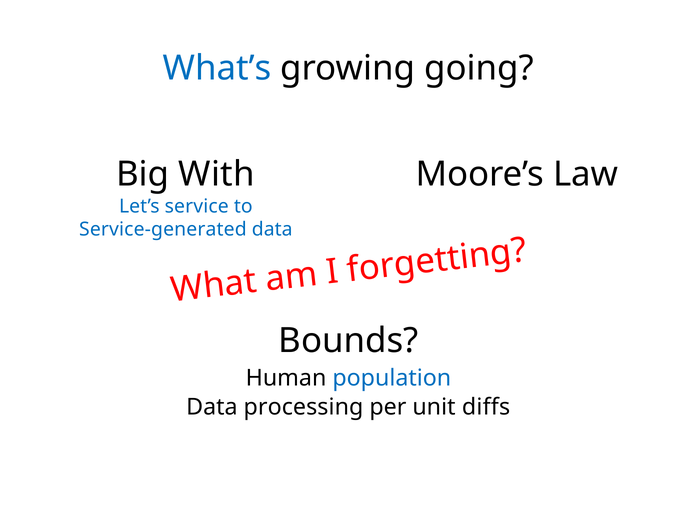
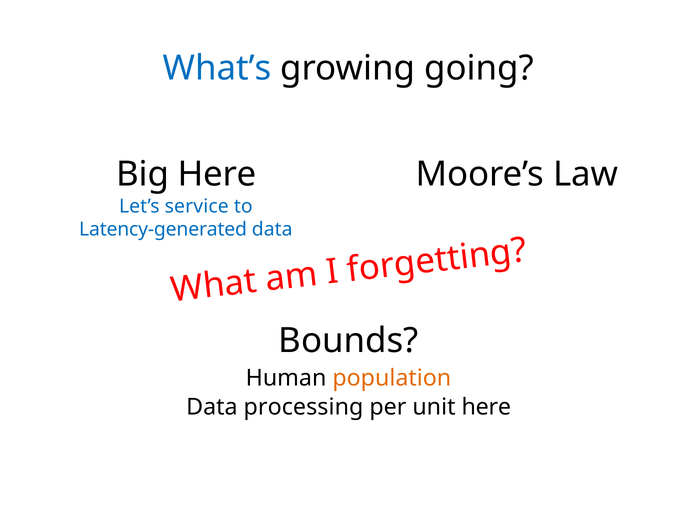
Big With: With -> Here (217, 174)
Service-generated: Service-generated -> Latency-generated (163, 230)
population colour: blue -> orange (392, 379)
unit diffs: diffs -> here (486, 408)
